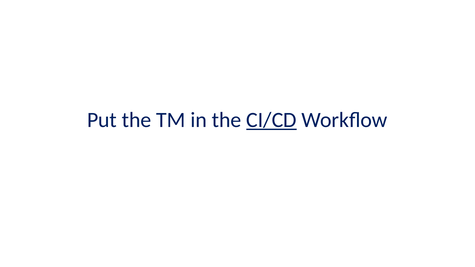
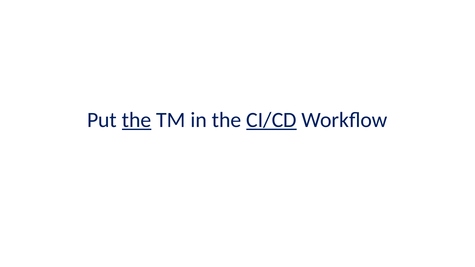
the underline: none -> present (137, 120)
